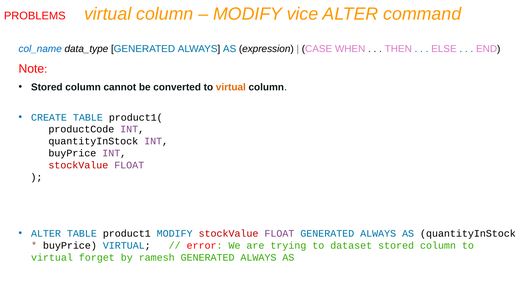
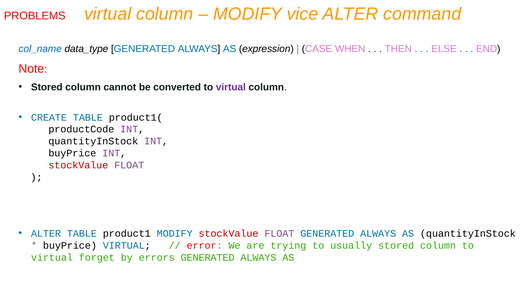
virtual colour: orange -> purple (231, 87)
dataset: dataset -> usually (351, 246)
ramesh: ramesh -> errors (157, 258)
